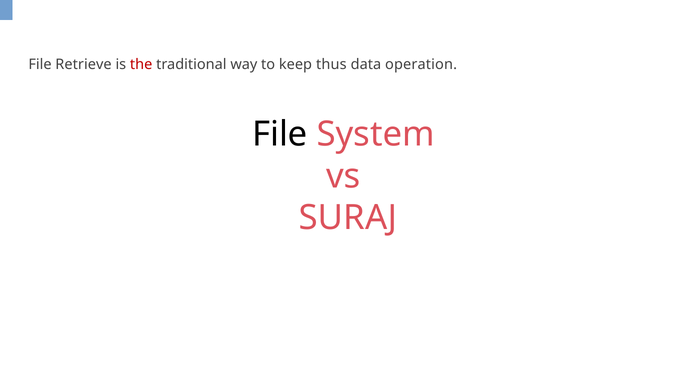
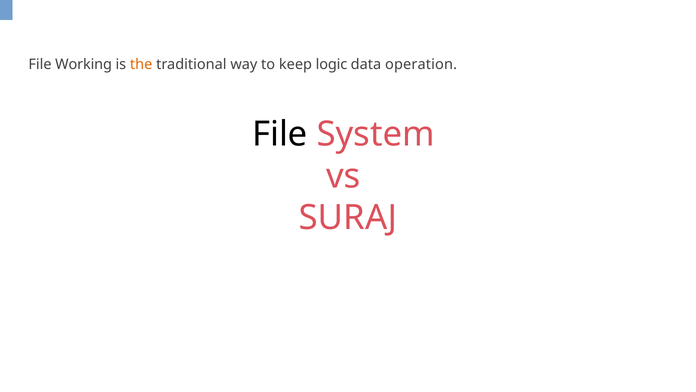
Retrieve: Retrieve -> Working (84, 64)
the colour: red -> orange (141, 64)
thus: thus -> logic (331, 64)
